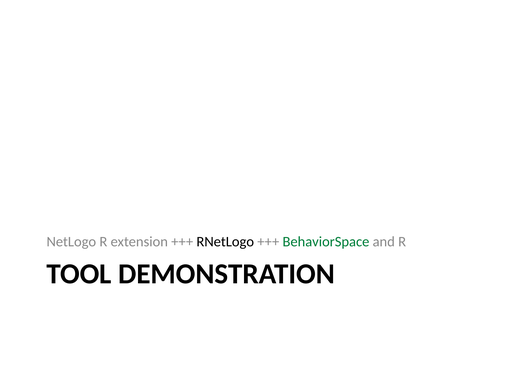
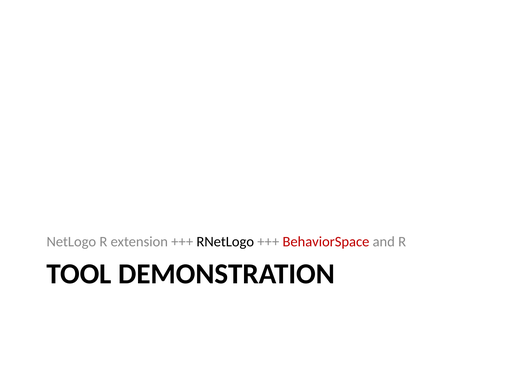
BehaviorSpace colour: green -> red (326, 242)
